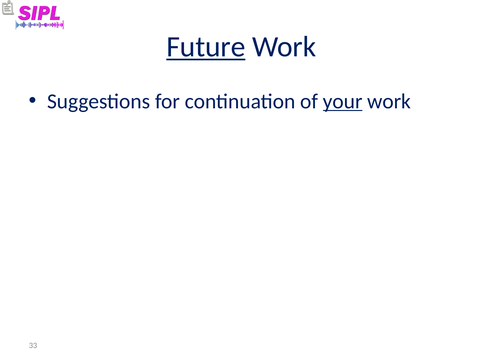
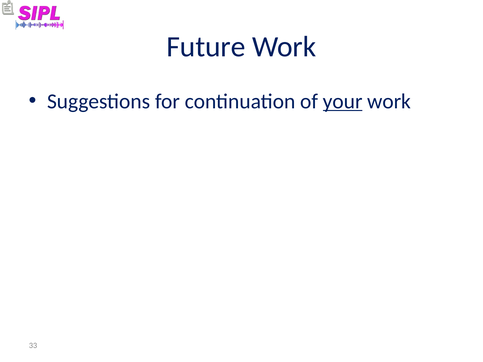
Future underline: present -> none (206, 47)
